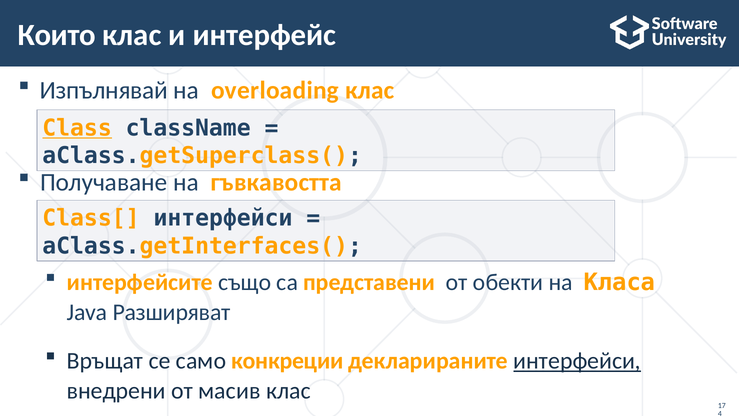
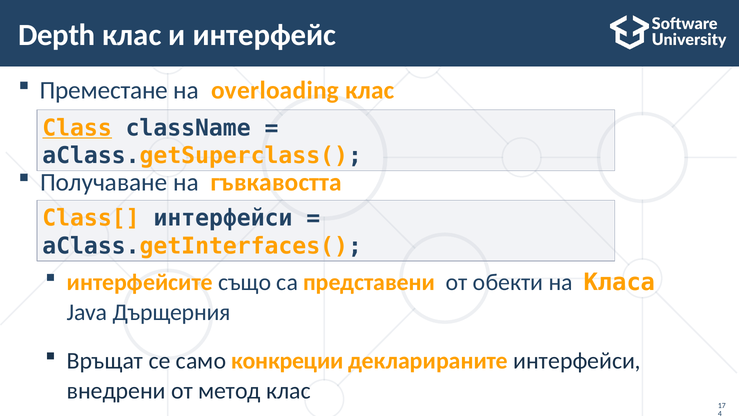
Които: Които -> Depth (57, 35)
Изпълнявай: Изпълнявай -> Преместане (104, 90)
Разширяват: Разширяват -> Дърщерния (172, 312)
интерфейси underline: present -> none (577, 361)
масив: масив -> метод (229, 391)
